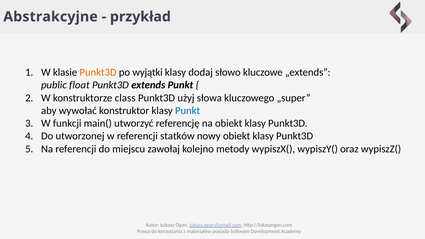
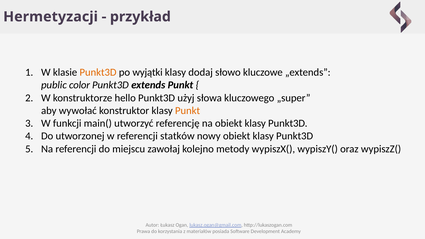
Abstrakcyjne: Abstrakcyjne -> Hermetyzacji (51, 17)
float: float -> color (79, 85)
class: class -> hello (125, 98)
Punkt colour: blue -> orange (188, 111)
